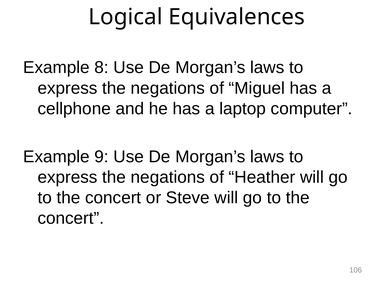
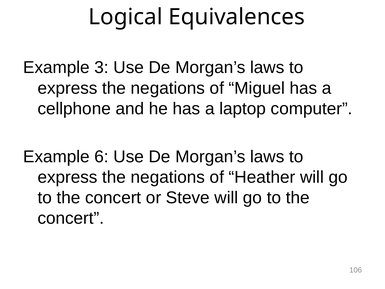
8: 8 -> 3 (102, 68)
9: 9 -> 6 (102, 157)
